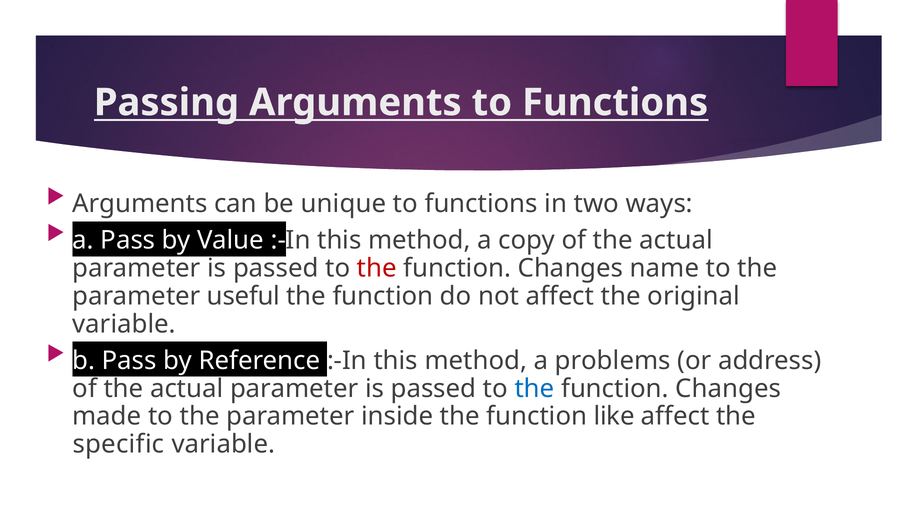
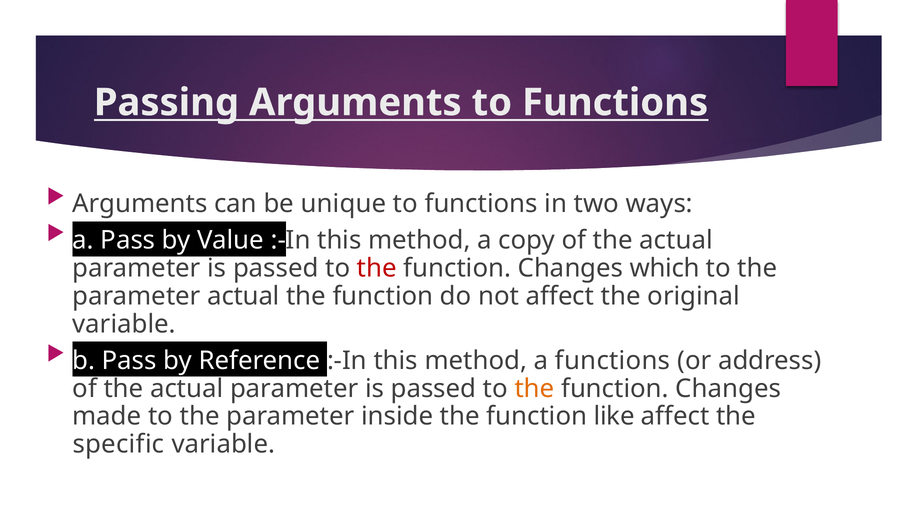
name: name -> which (665, 269)
parameter useful: useful -> actual (243, 296)
a problems: problems -> functions (613, 361)
the colour: blue -> orange (535, 389)
